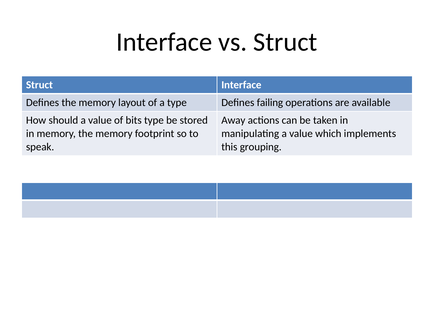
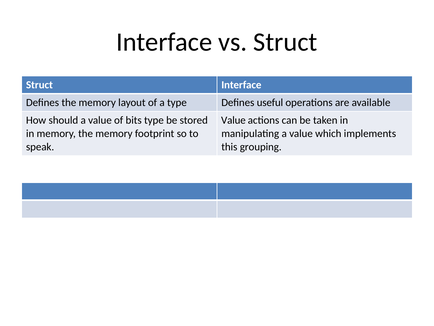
failing: failing -> useful (270, 102)
Away: Away -> Value (233, 120)
